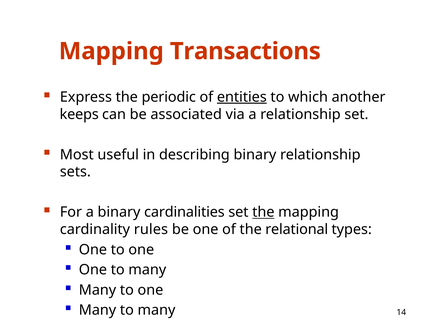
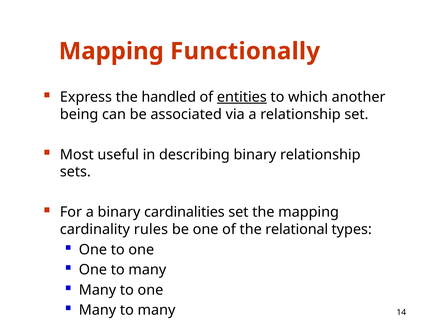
Transactions: Transactions -> Functionally (245, 51)
periodic: periodic -> handled (169, 97)
keeps: keeps -> being (79, 114)
the underline: present -> none (263, 212)
